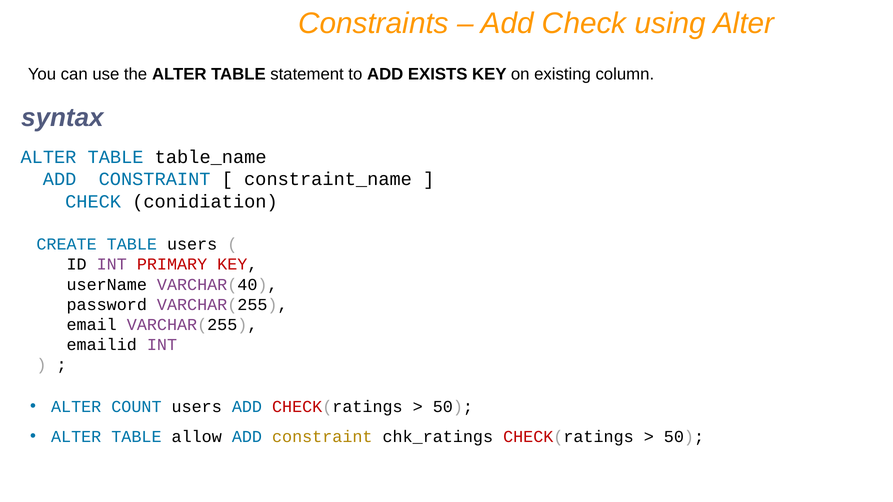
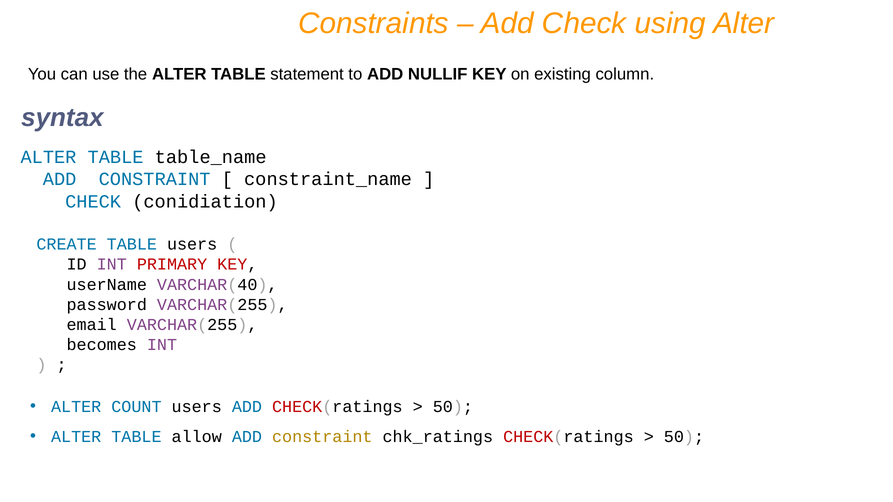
EXISTS: EXISTS -> NULLIF (438, 74)
emailid: emailid -> becomes (102, 345)
